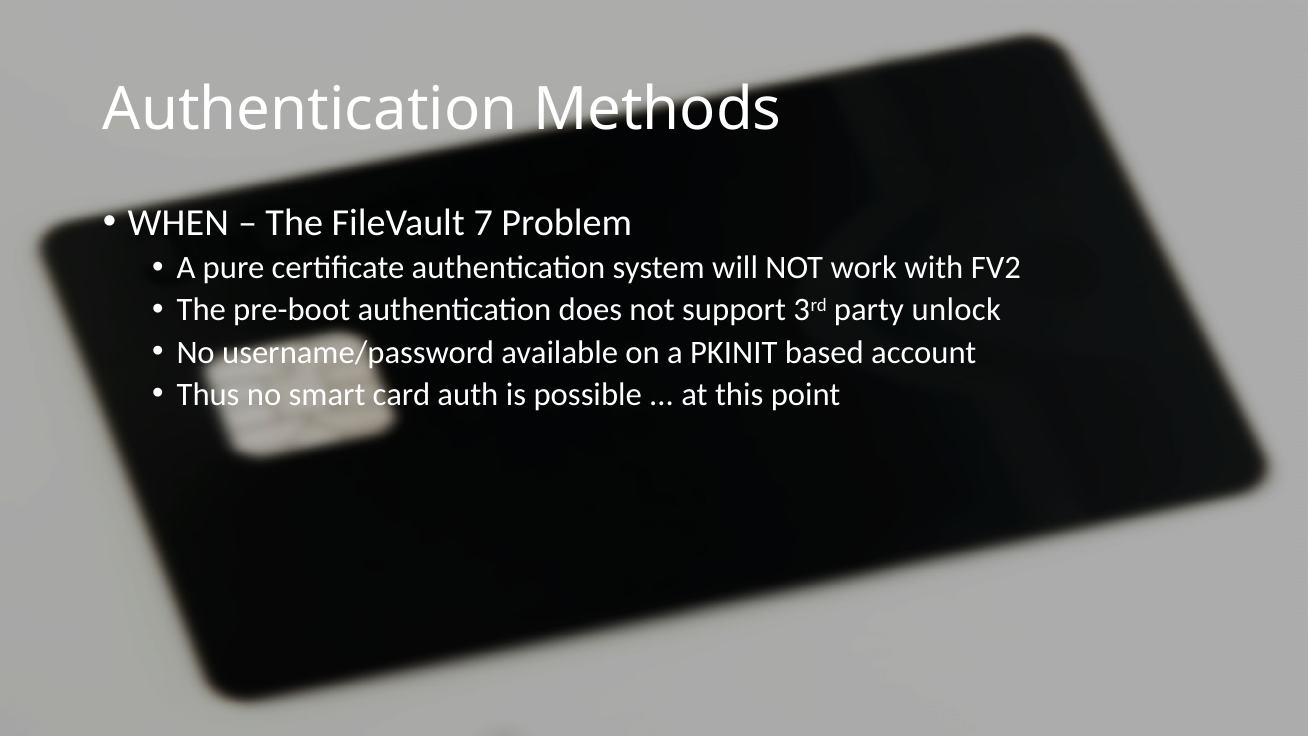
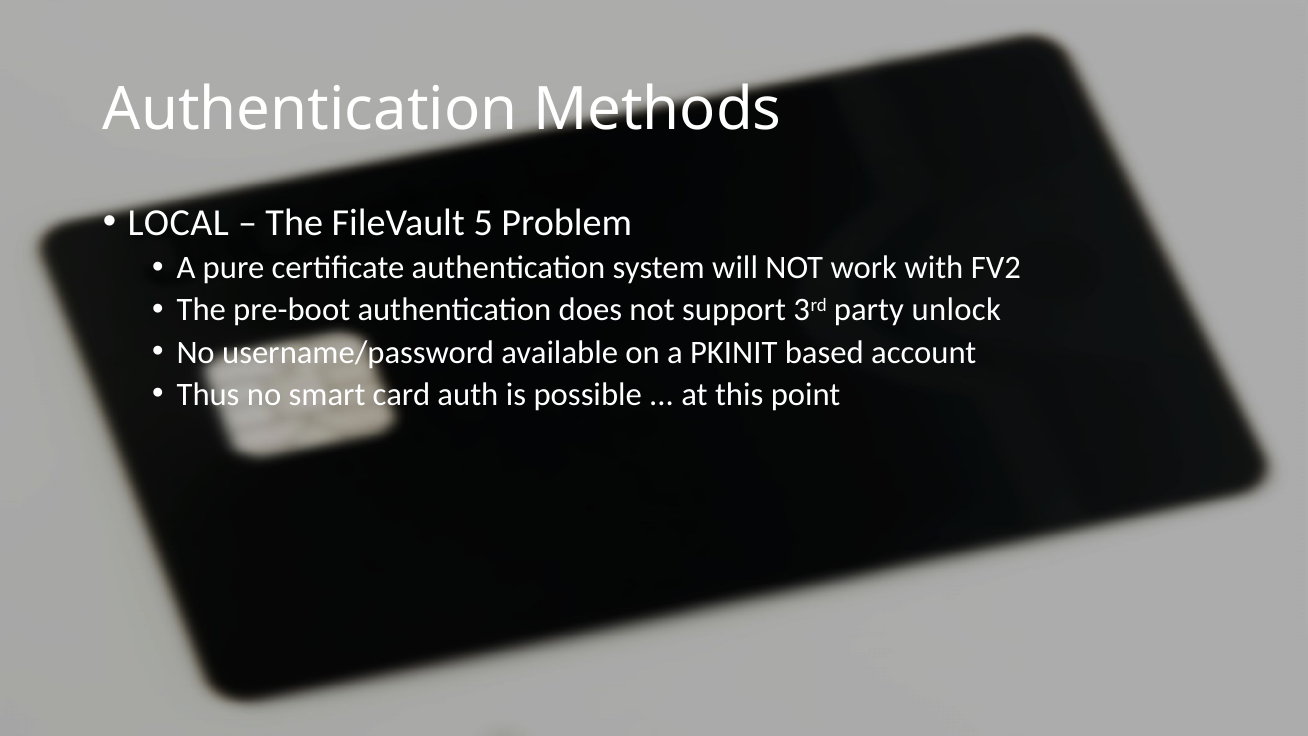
WHEN: WHEN -> LOCAL (178, 223)
7: 7 -> 5 (483, 223)
